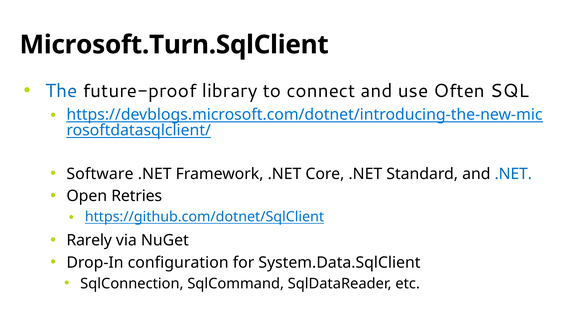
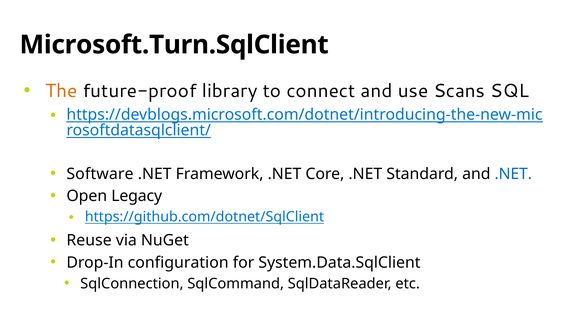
The colour: blue -> orange (61, 91)
Often: Often -> Scans (459, 91)
Retries: Retries -> Legacy (137, 196)
Rarely: Rarely -> Reuse (89, 241)
